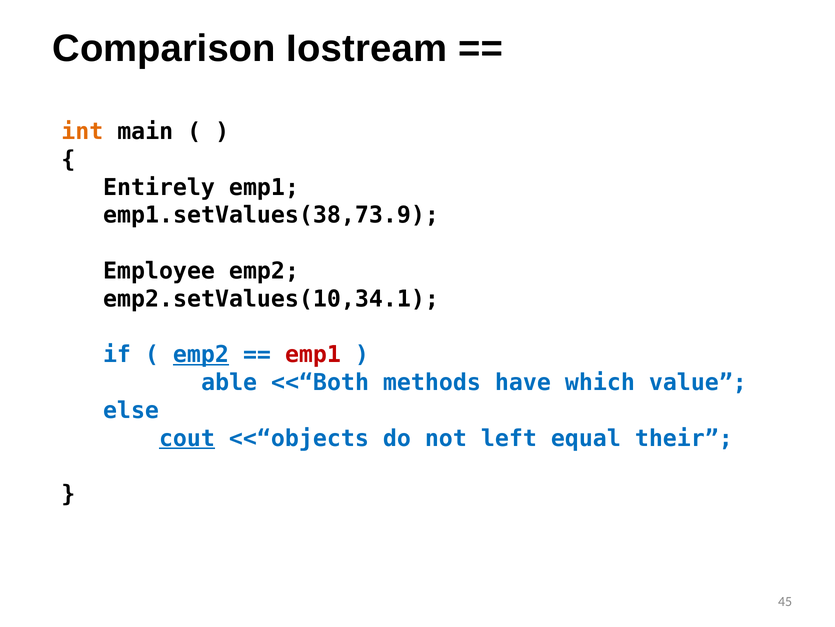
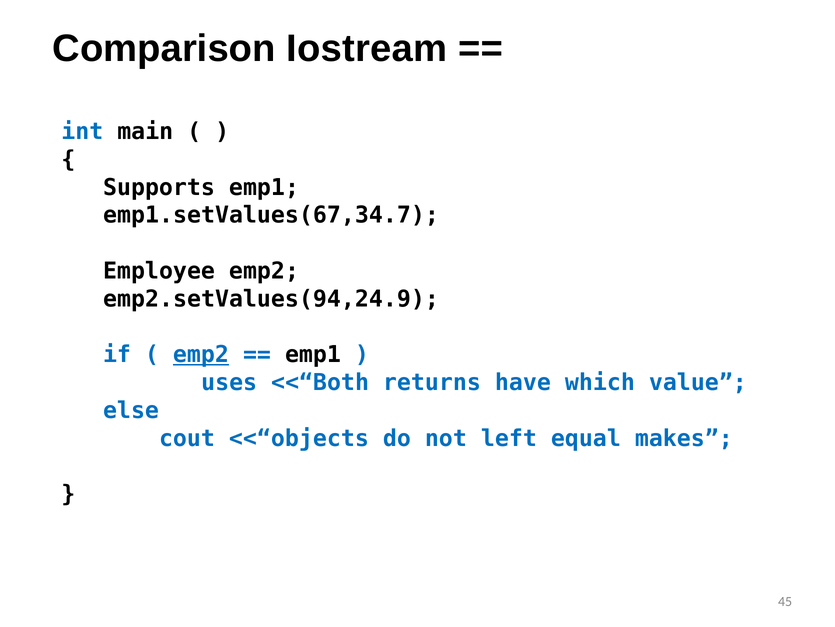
int colour: orange -> blue (82, 132)
Entirely: Entirely -> Supports (159, 187)
emp1.setValues(38,73.9: emp1.setValues(38,73.9 -> emp1.setValues(67,34.7 (271, 215)
emp2.setValues(10,34.1: emp2.setValues(10,34.1 -> emp2.setValues(94,24.9 (271, 299)
emp1 colour: red -> black (313, 354)
able: able -> uses (229, 382)
methods: methods -> returns (432, 382)
cout underline: present -> none (187, 438)
their: their -> makes (684, 438)
